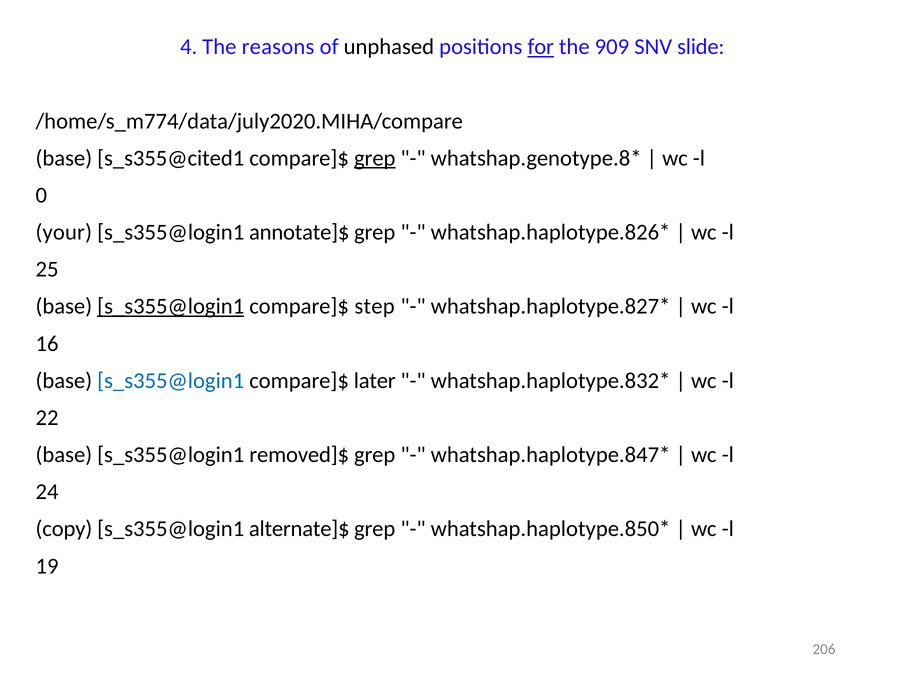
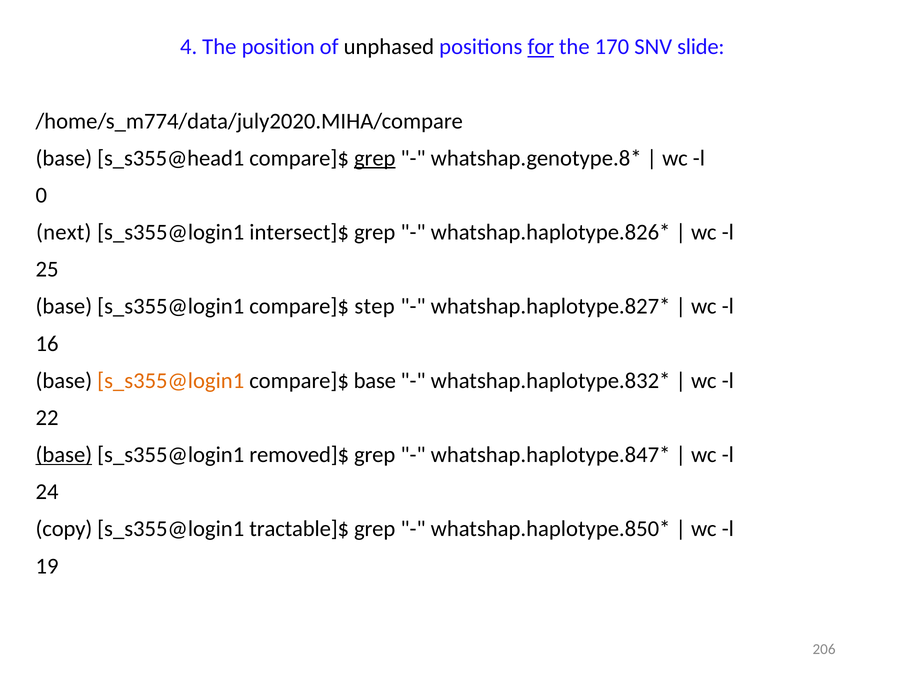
reasons: reasons -> position (278, 47)
909: 909 -> 170 (612, 47)
s_s355@cited1: s_s355@cited1 -> s_s355@head1 (171, 158)
your: your -> next (64, 232)
annotate]$: annotate]$ -> intersect]$ (299, 232)
s_s355@login1 underline: present -> none (171, 307)
s_s355@login1 colour: blue -> orange (171, 381)
compare]$ later: later -> base (375, 381)
base underline: none -> present (64, 455)
alternate]$: alternate]$ -> tractable]$ (299, 529)
